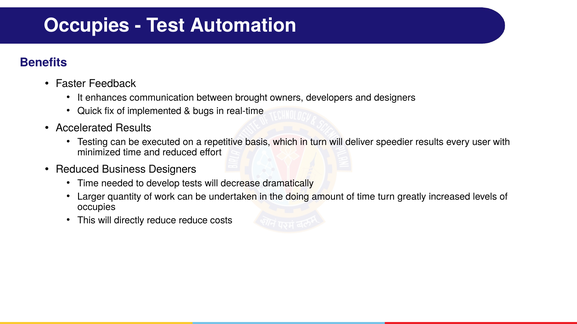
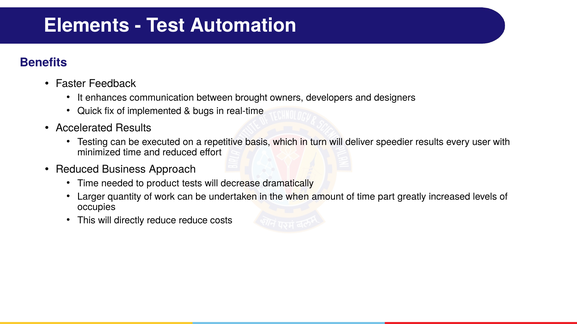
Occupies: Occupies -> Elements (87, 26)
Business Designers: Designers -> Approach (172, 170)
develop: develop -> product (163, 184)
doing: doing -> when (297, 197)
time turn: turn -> part (386, 197)
